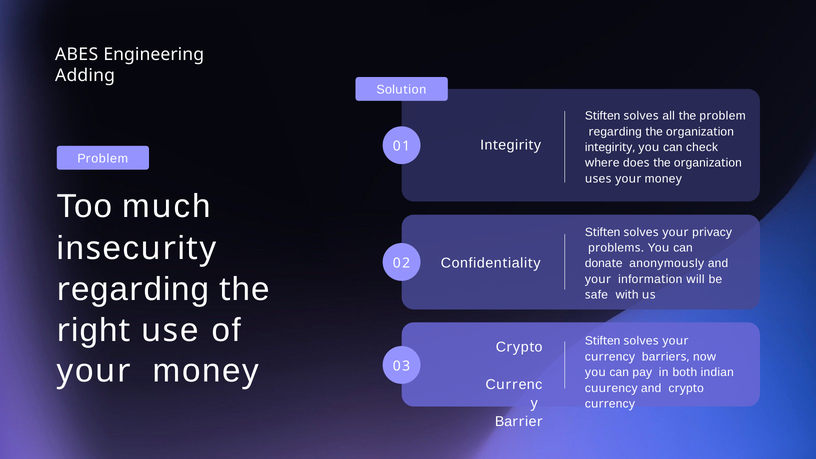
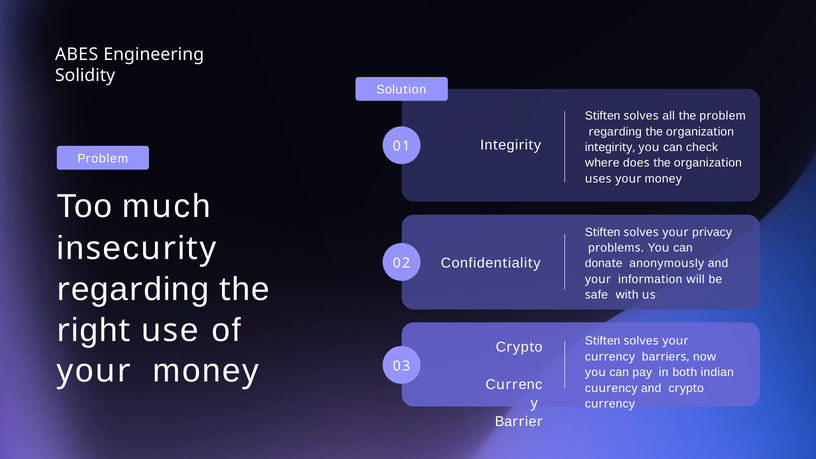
Adding: Adding -> Solidity (85, 76)
